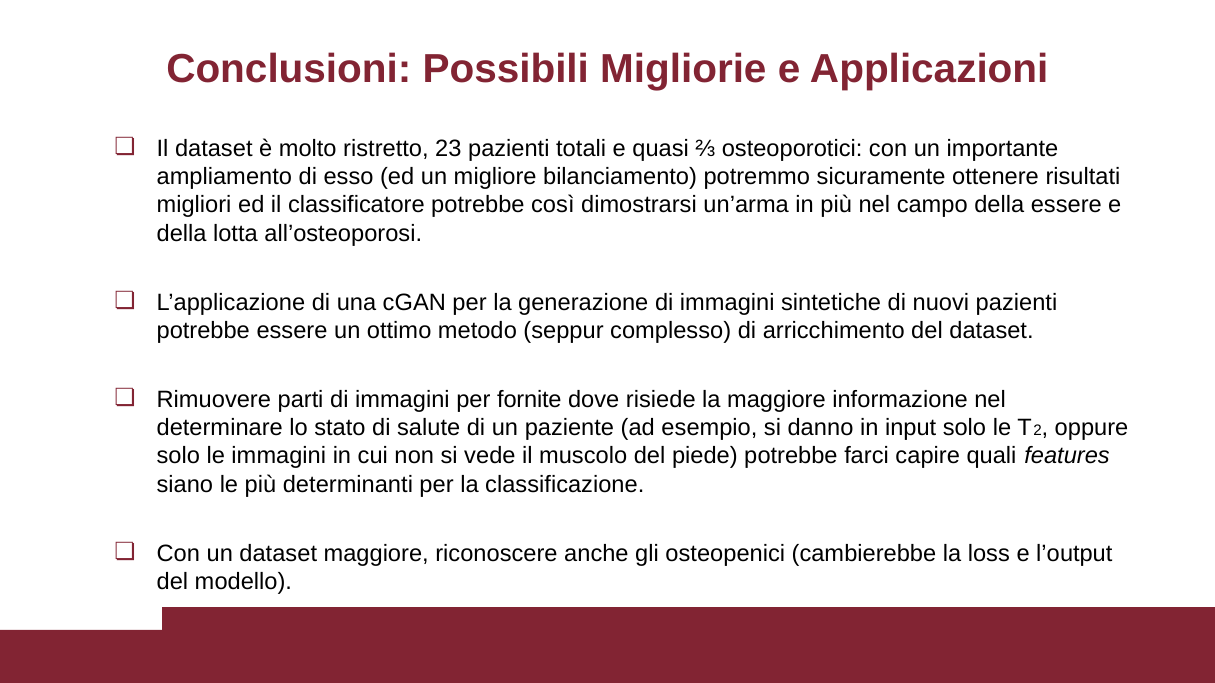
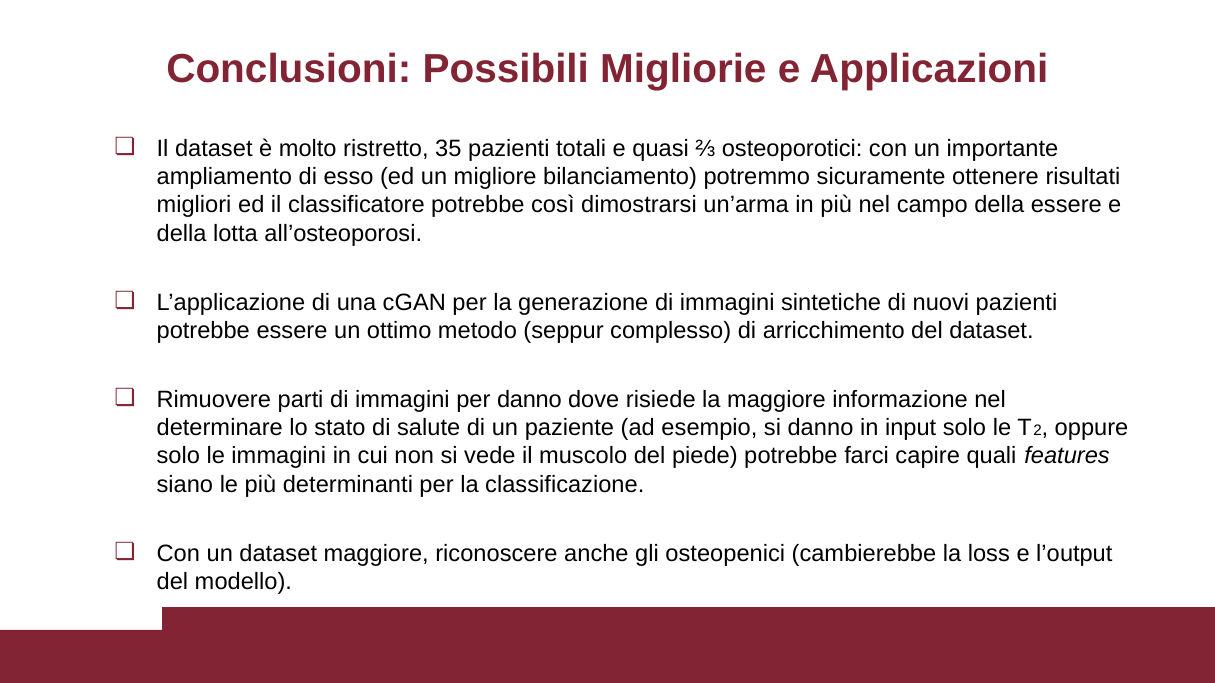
23: 23 -> 35 (448, 148)
per fornite: fornite -> danno (529, 400)
